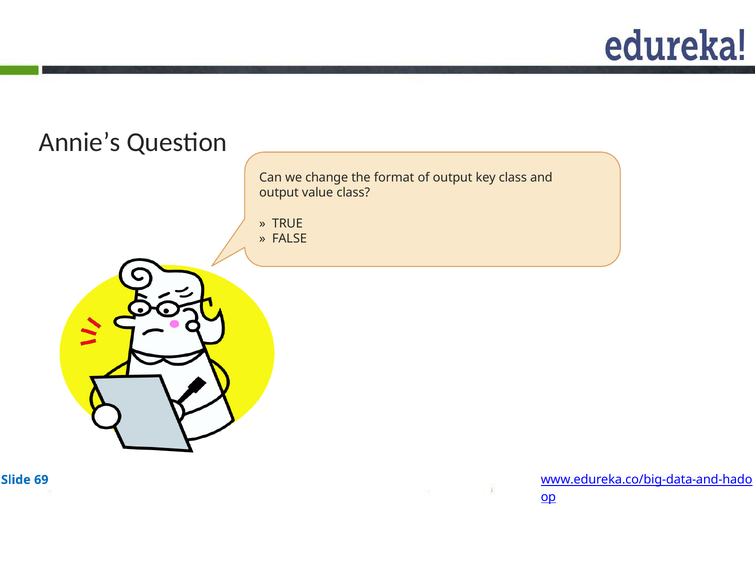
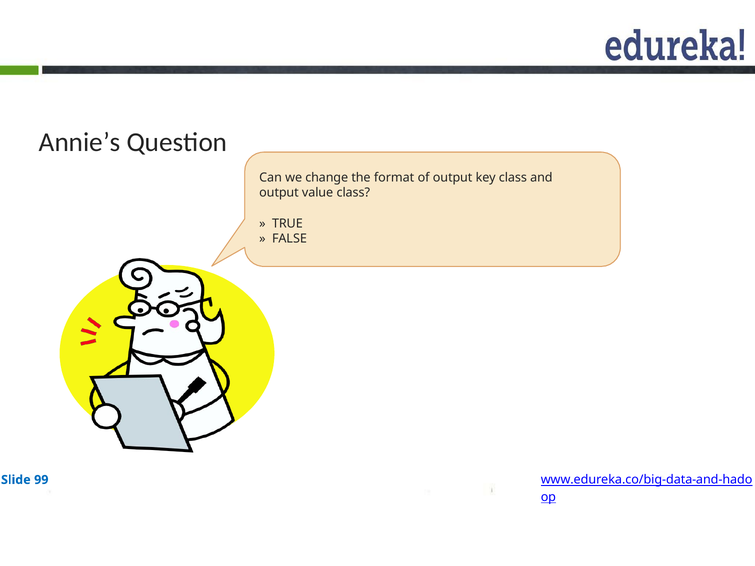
69: 69 -> 99 (41, 480)
